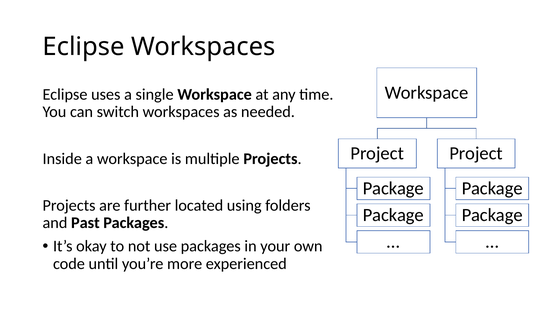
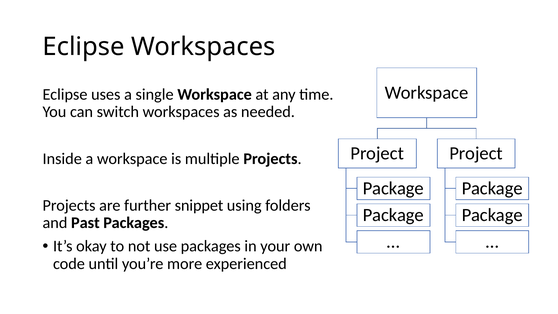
located: located -> snippet (199, 205)
